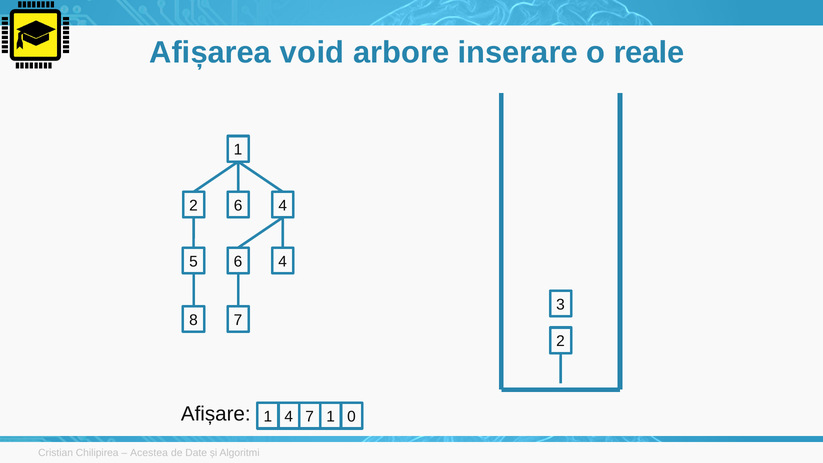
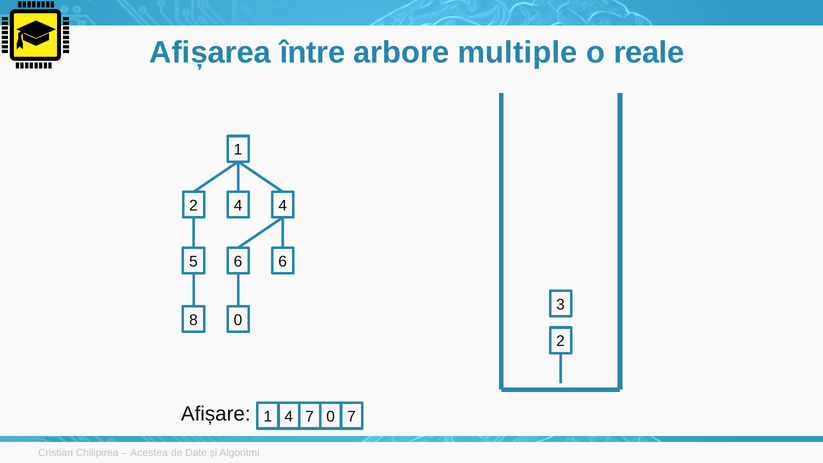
void: void -> între (312, 52)
inserare: inserare -> multiple (518, 52)
2 6: 6 -> 4 (238, 206)
5 6 4: 4 -> 6 (283, 261)
8 7: 7 -> 0 (238, 320)
4 1: 1 -> 0 (331, 417)
7 0: 0 -> 7 (351, 417)
